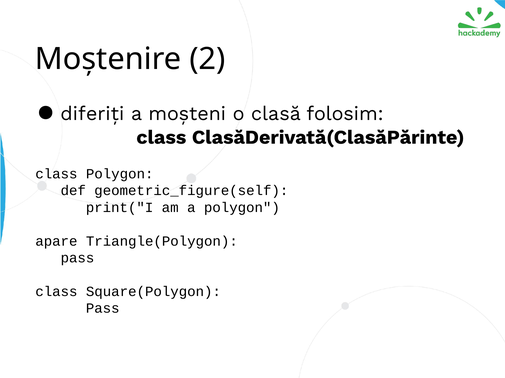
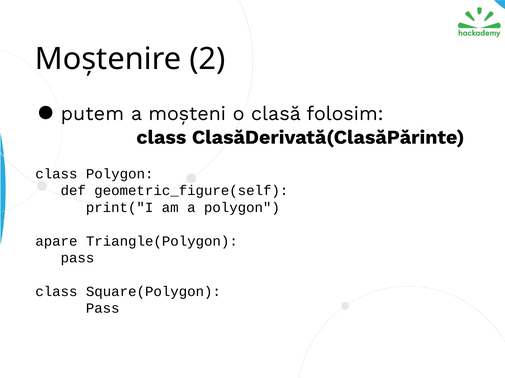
diferiți: diferiți -> putem (92, 114)
